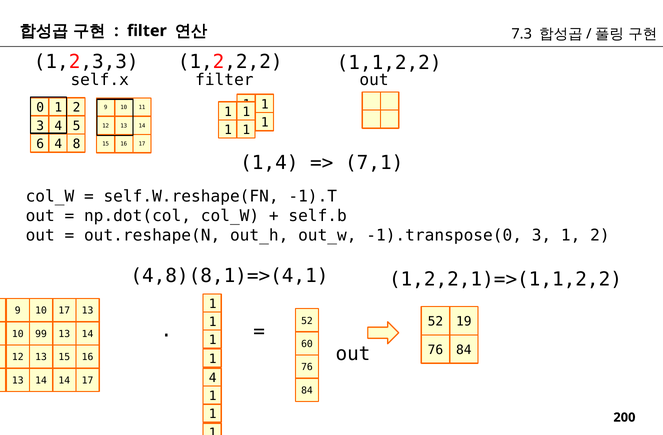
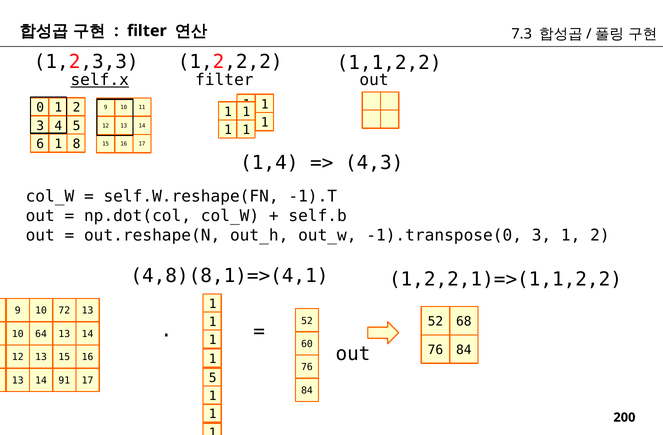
self.x underline: none -> present (100, 80)
6 4: 4 -> 1 (58, 144)
7,1: 7,1 -> 4,3 (374, 163)
10 17: 17 -> 72 (64, 311)
19: 19 -> 68 (464, 322)
99: 99 -> 64 (41, 334)
14 14: 14 -> 91 (64, 381)
17 4: 4 -> 5 (213, 379)
